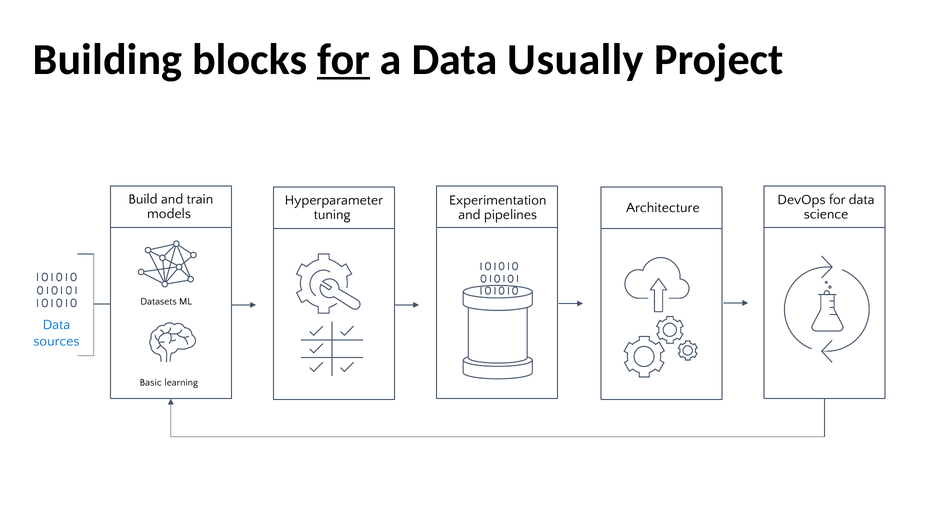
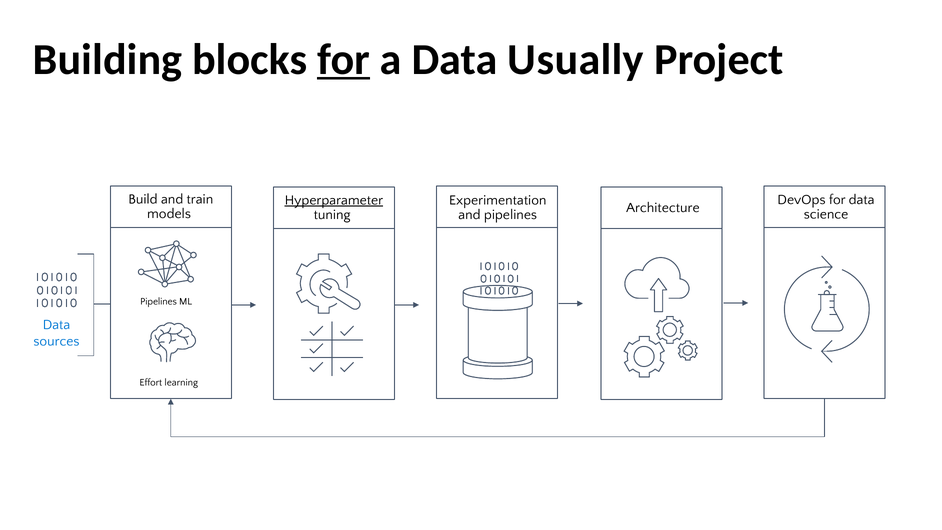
Hyperparameter underline: none -> present (334, 200)
Datasets: Datasets -> Pipelines (159, 302)
Basic: Basic -> Effort (151, 383)
